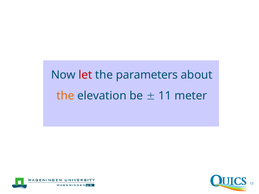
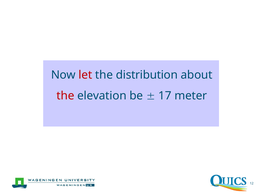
parameters: parameters -> distribution (147, 75)
the colour: orange -> red (65, 96)
11: 11 -> 17 (165, 96)
